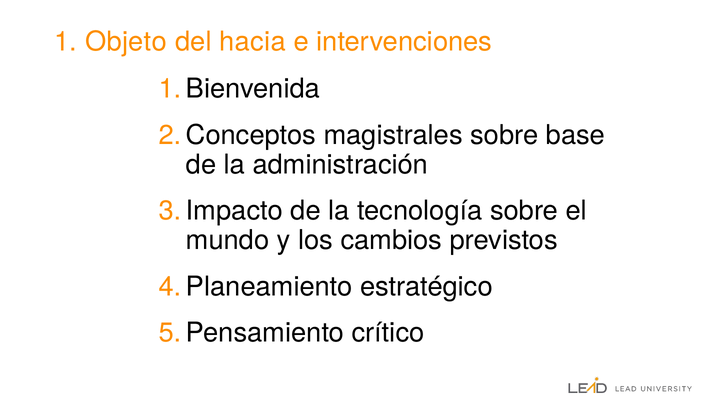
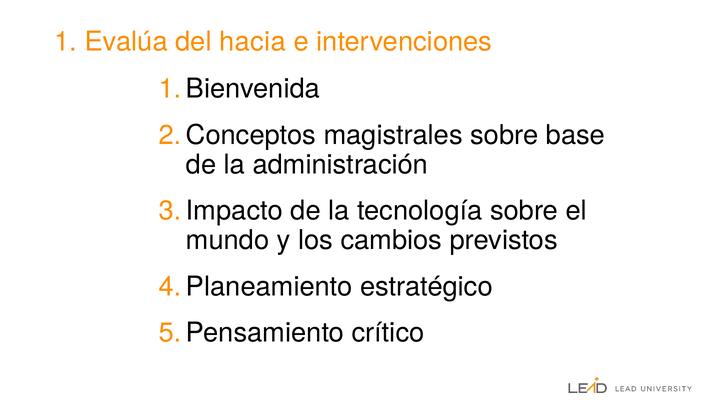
Objeto: Objeto -> Evalúa (126, 42)
